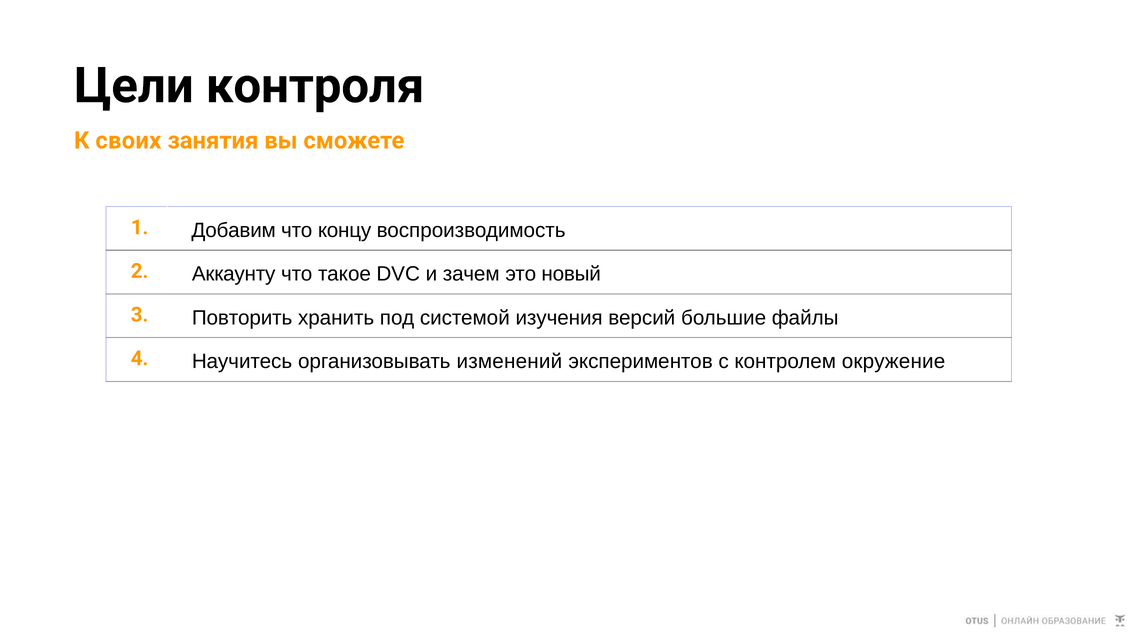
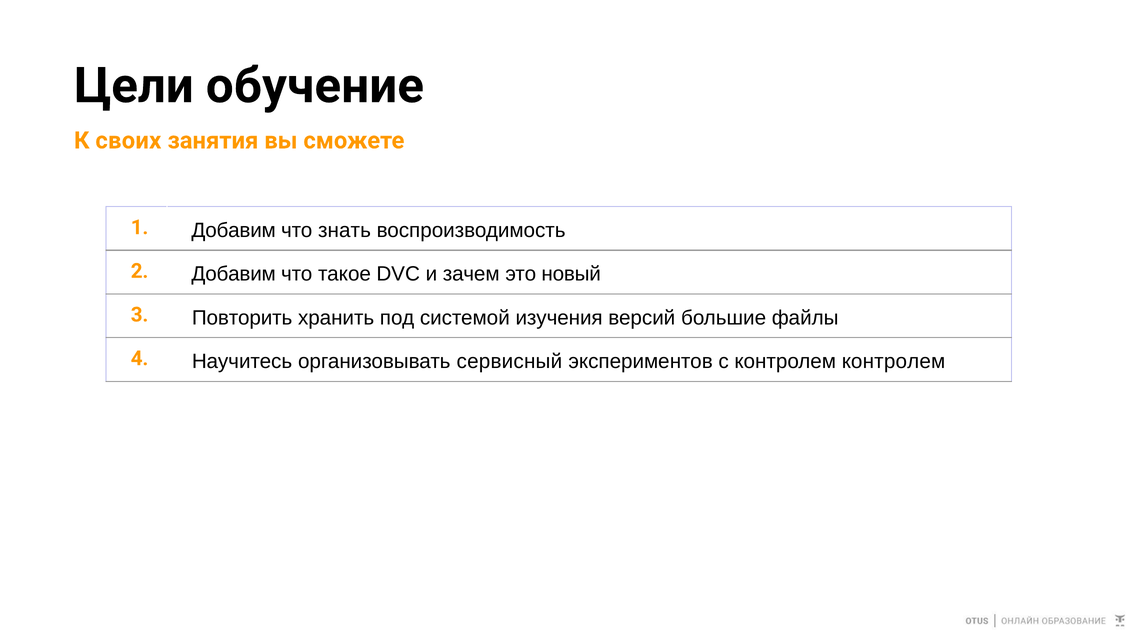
контроля: контроля -> обучение (315, 86)
концу: концу -> знать (344, 230)
2 Аккаунту: Аккаунту -> Добавим (234, 274)
изменений: изменений -> сервисный (509, 361)
контролем окружение: окружение -> контролем (894, 361)
